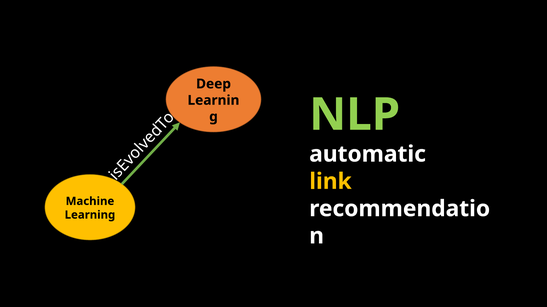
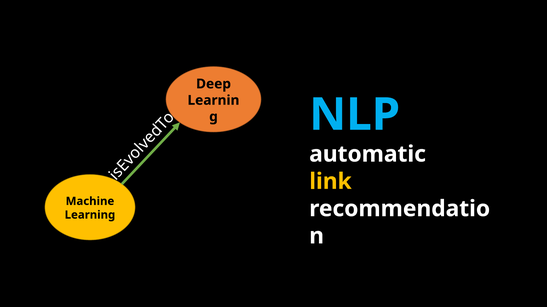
NLP colour: light green -> light blue (355, 115)
